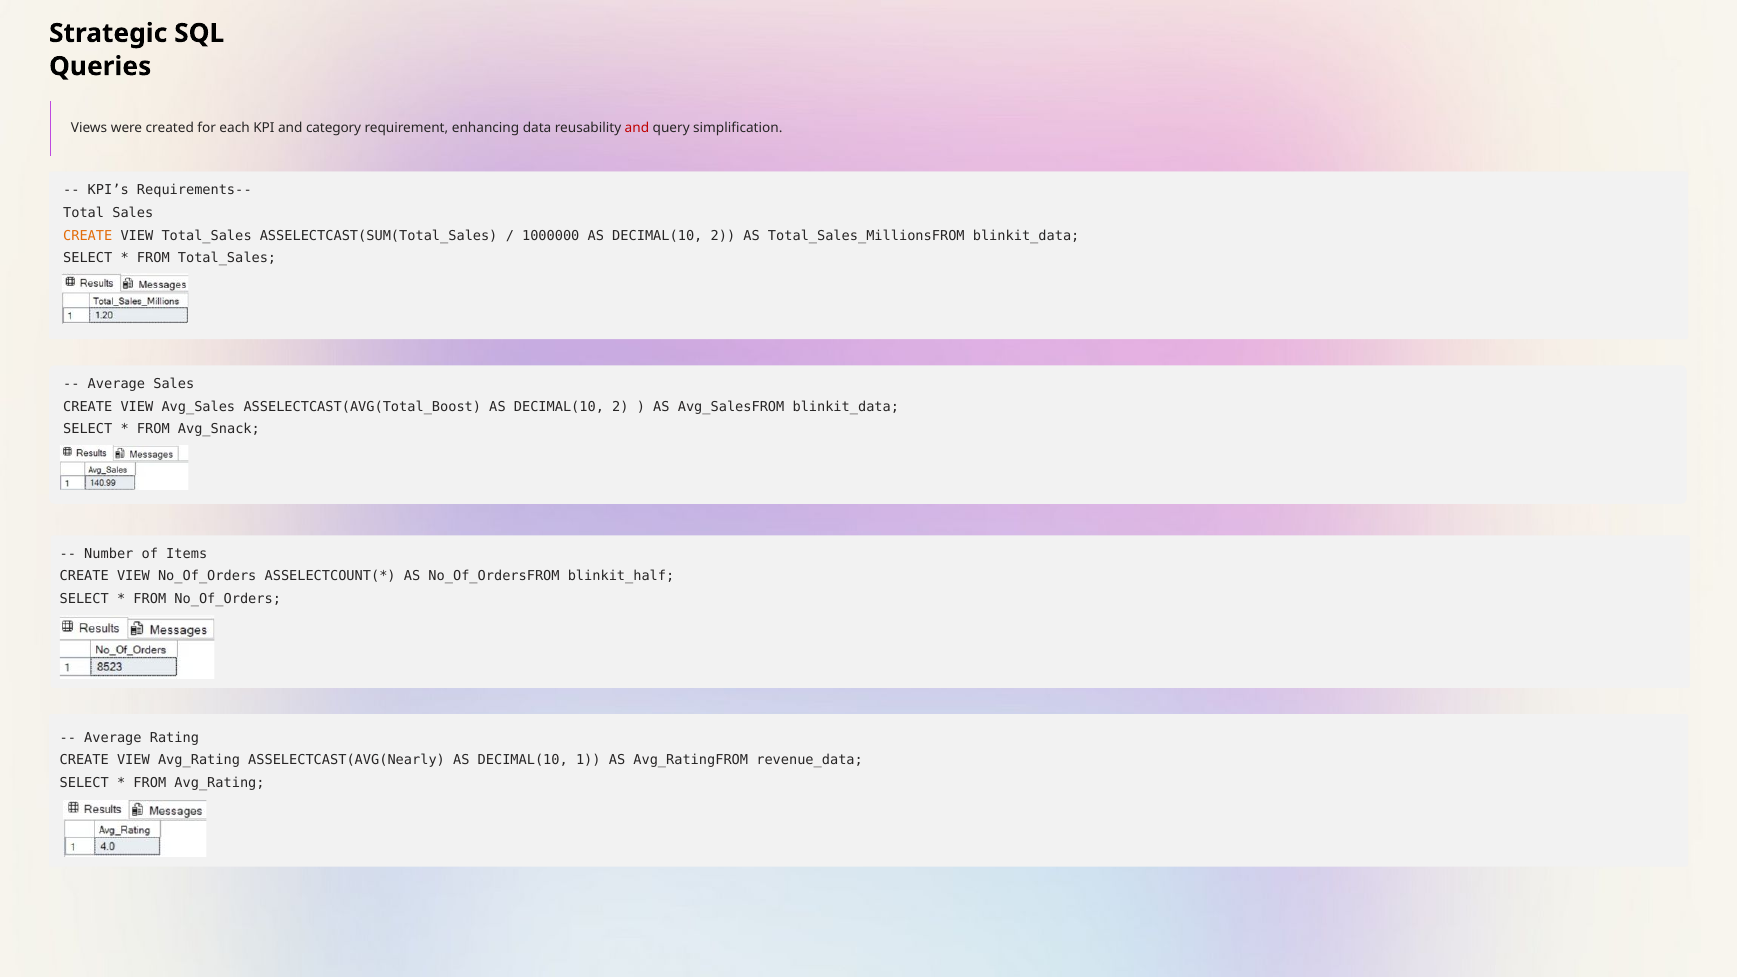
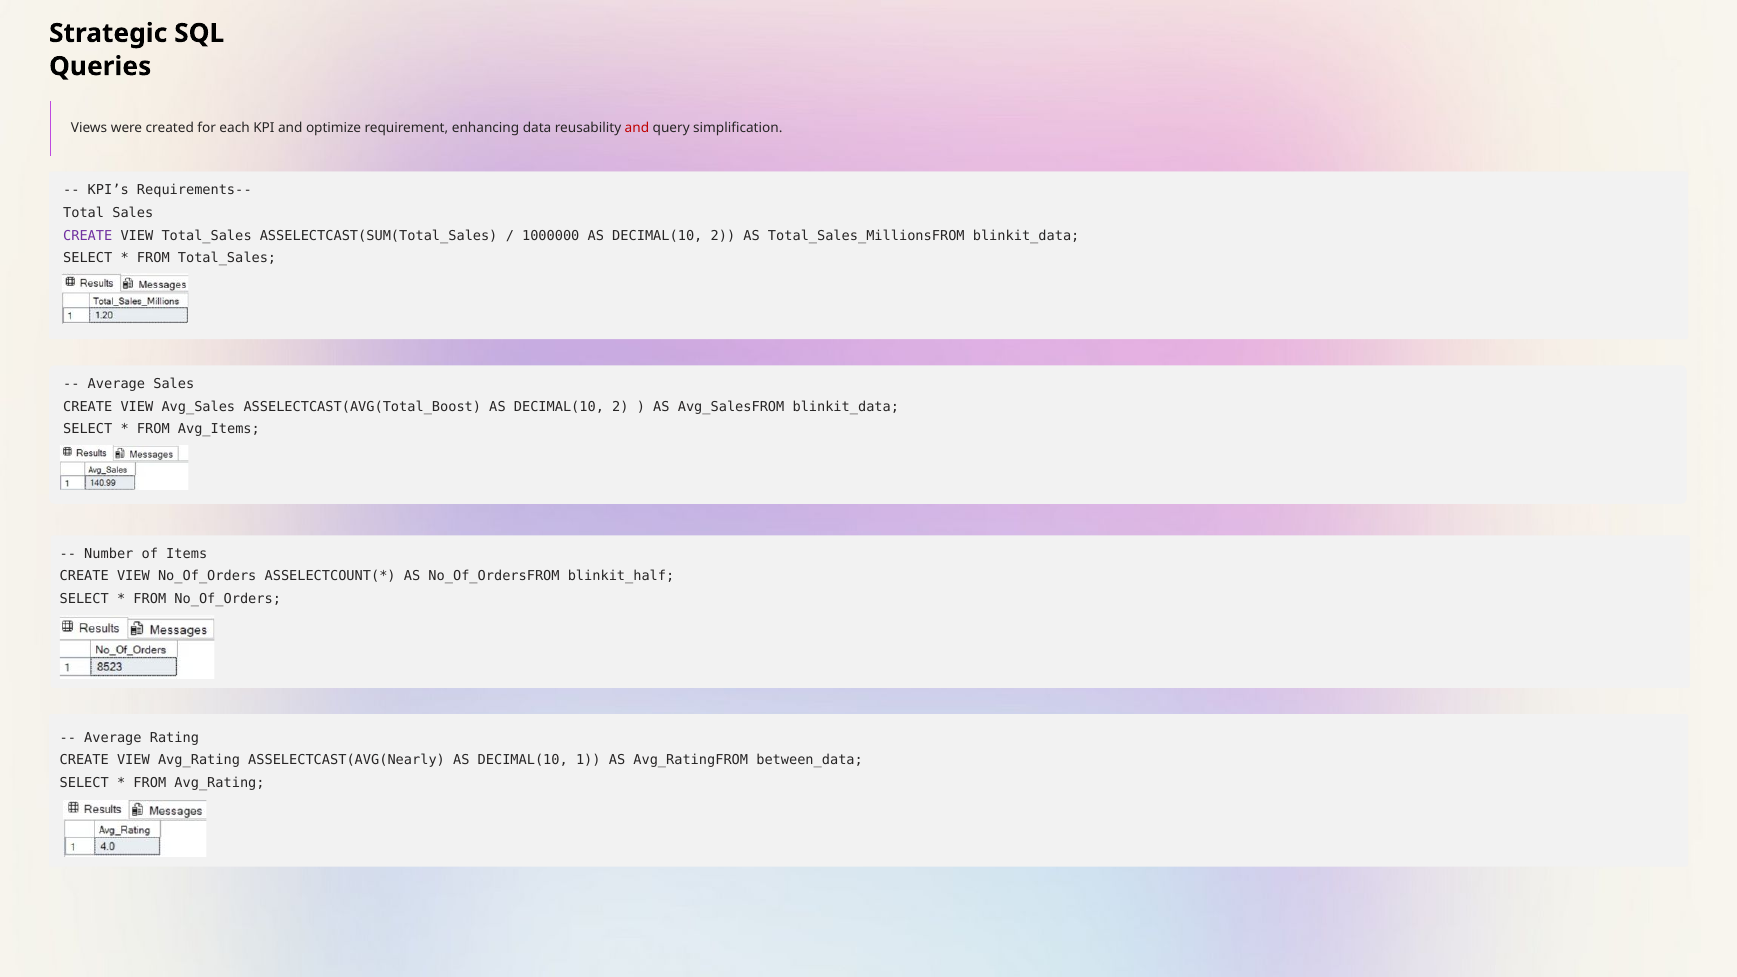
category: category -> optimize (334, 128)
CREATE colour: orange -> purple (88, 236)
Avg_Snack: Avg_Snack -> Avg_Items (219, 429)
revenue_data: revenue_data -> between_data (810, 760)
